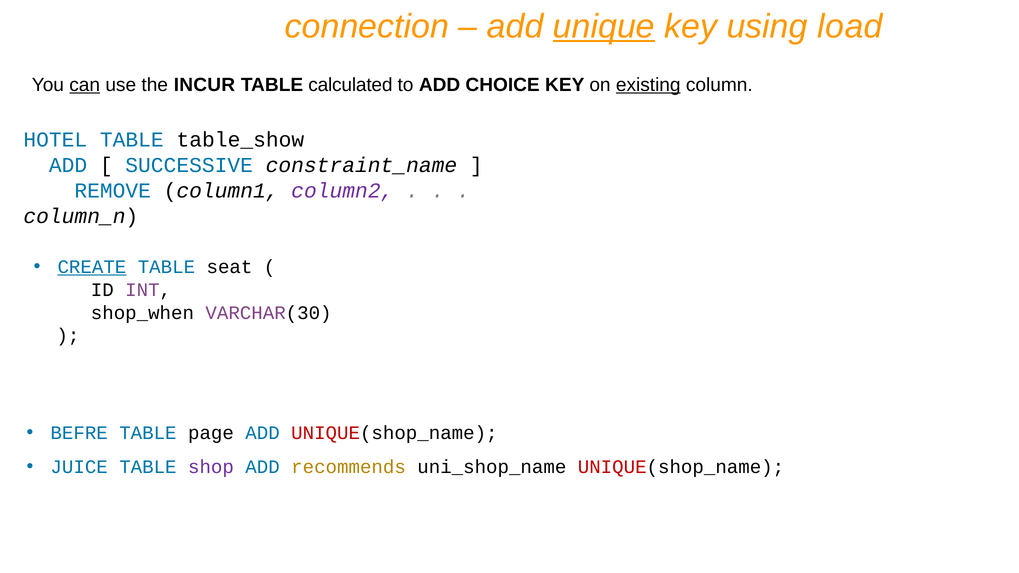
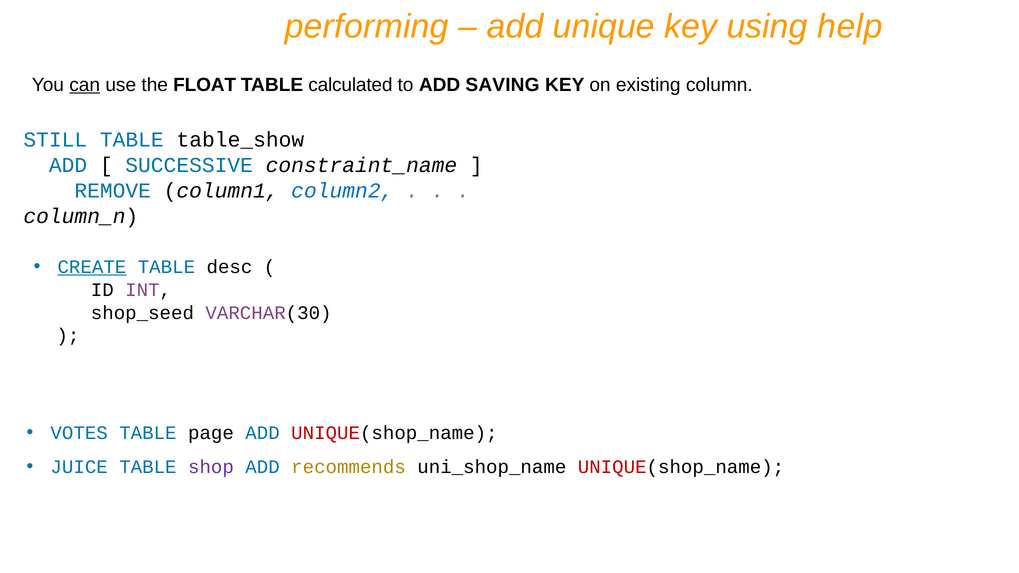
connection: connection -> performing (367, 27)
unique underline: present -> none (604, 27)
load: load -> help (850, 27)
INCUR: INCUR -> FLOAT (205, 85)
CHOICE: CHOICE -> SAVING (503, 85)
existing underline: present -> none (648, 85)
HOTEL: HOTEL -> STILL (55, 140)
column2 colour: purple -> blue (342, 191)
seat: seat -> desc (229, 267)
shop_when: shop_when -> shop_seed (142, 313)
BEFRE: BEFRE -> VOTES (79, 433)
